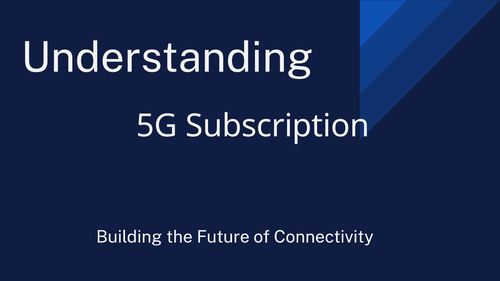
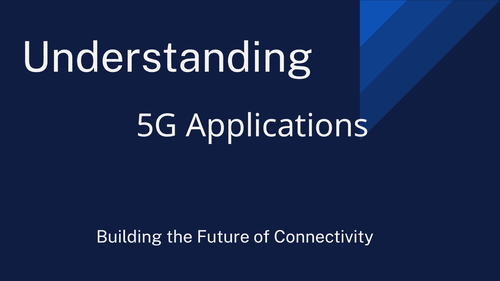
Subscription: Subscription -> Applications (277, 126)
